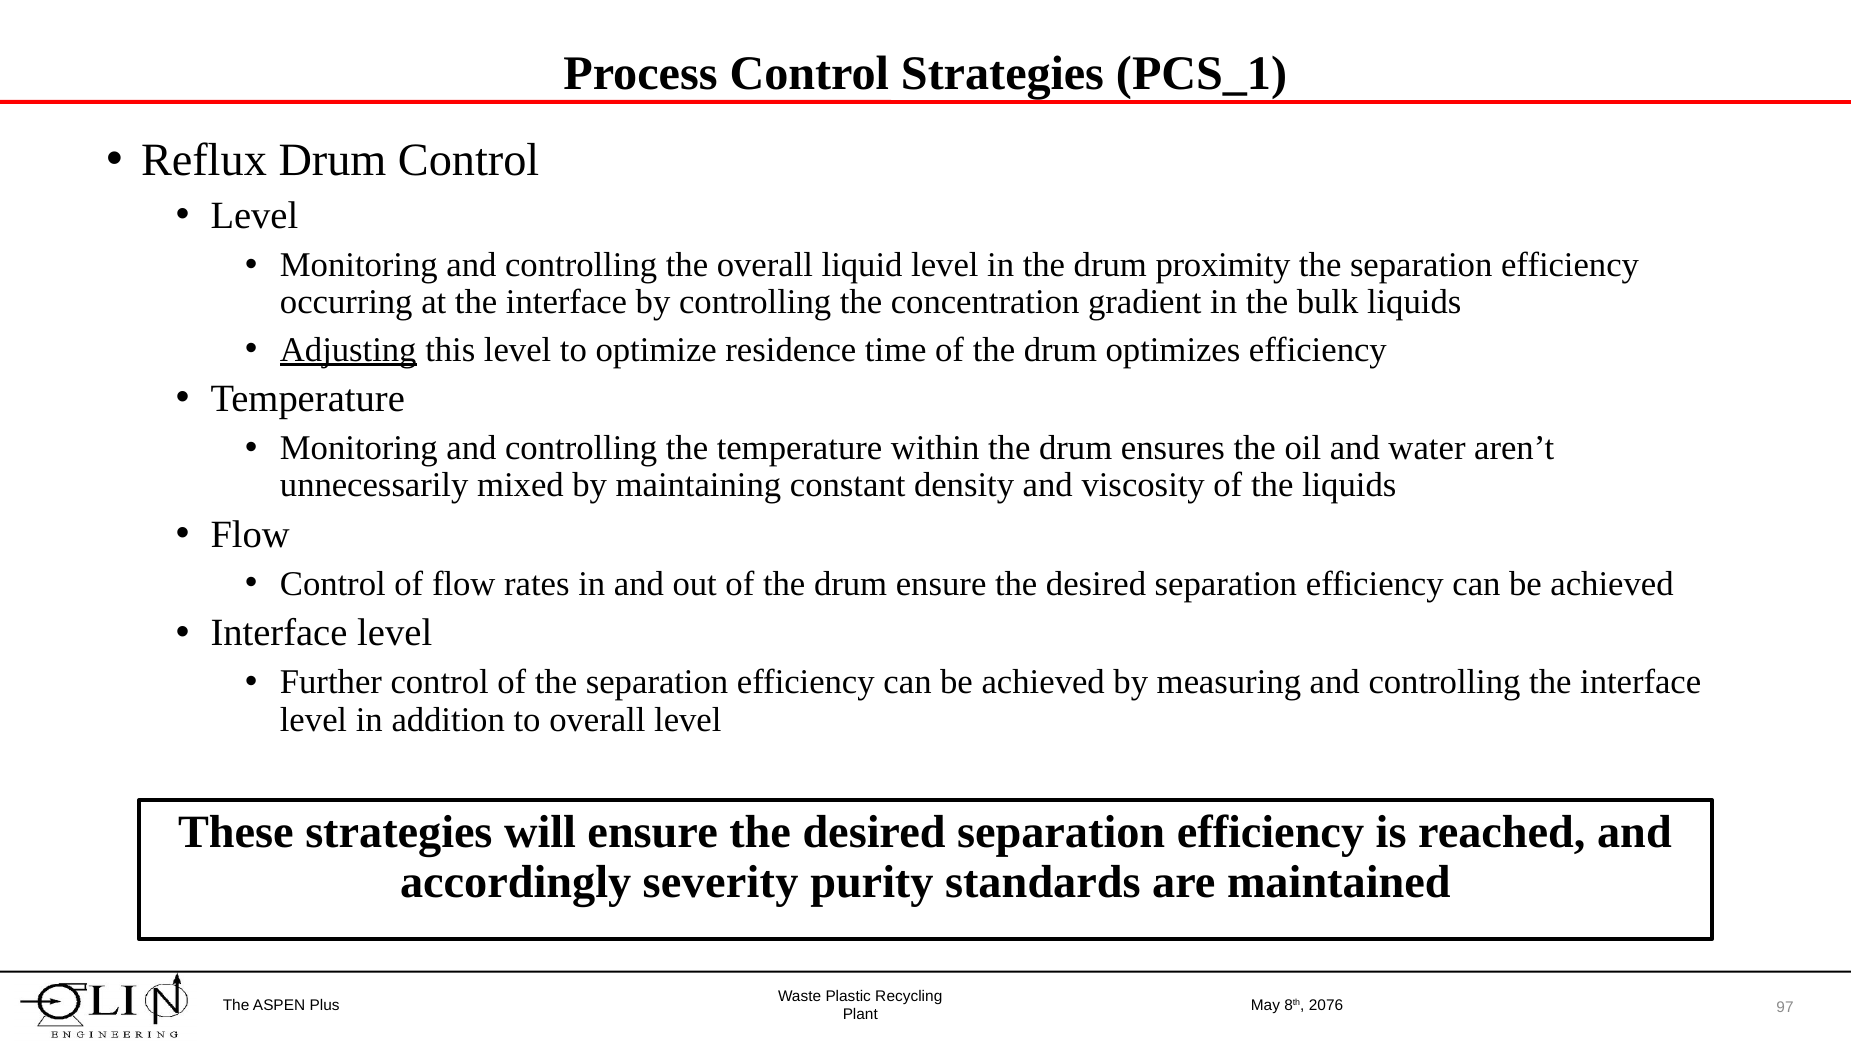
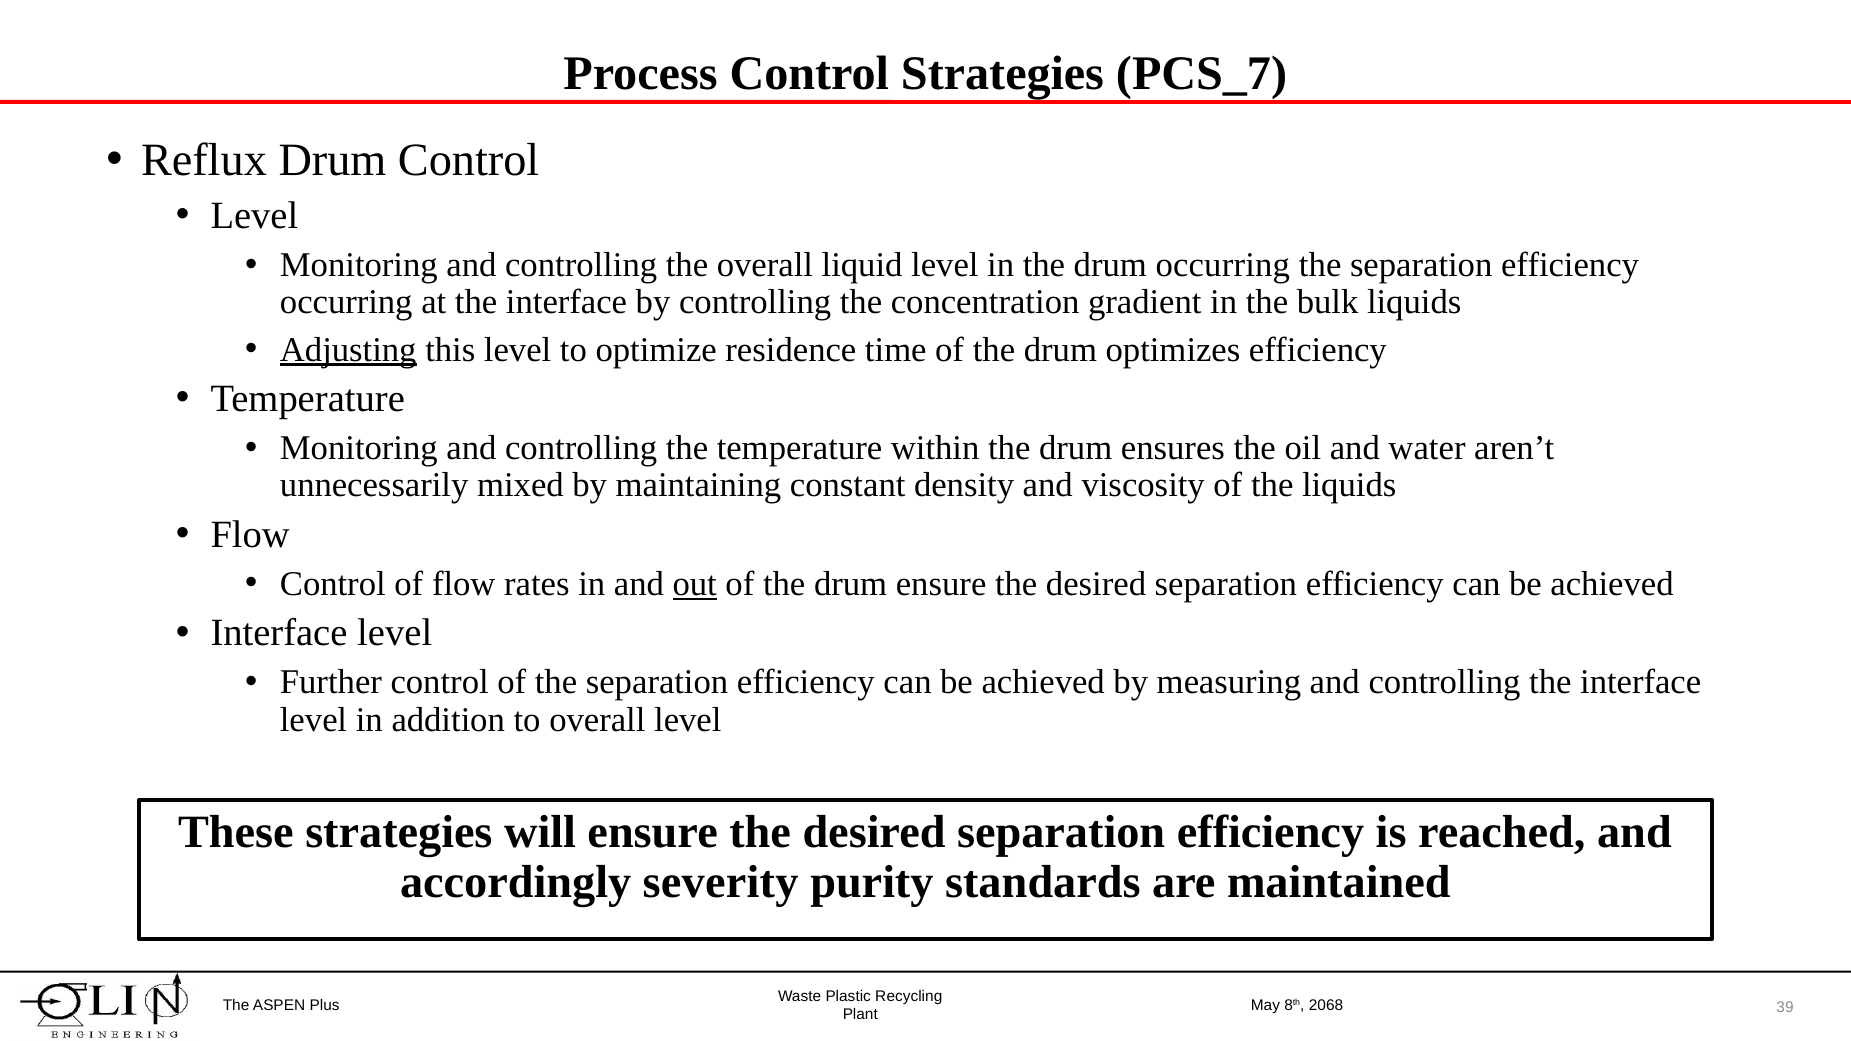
PCS_1: PCS_1 -> PCS_7 (1202, 74)
drum proximity: proximity -> occurring (1223, 265)
out underline: none -> present (695, 584)
2076: 2076 -> 2068 (1326, 1006)
97: 97 -> 39 (1785, 1007)
